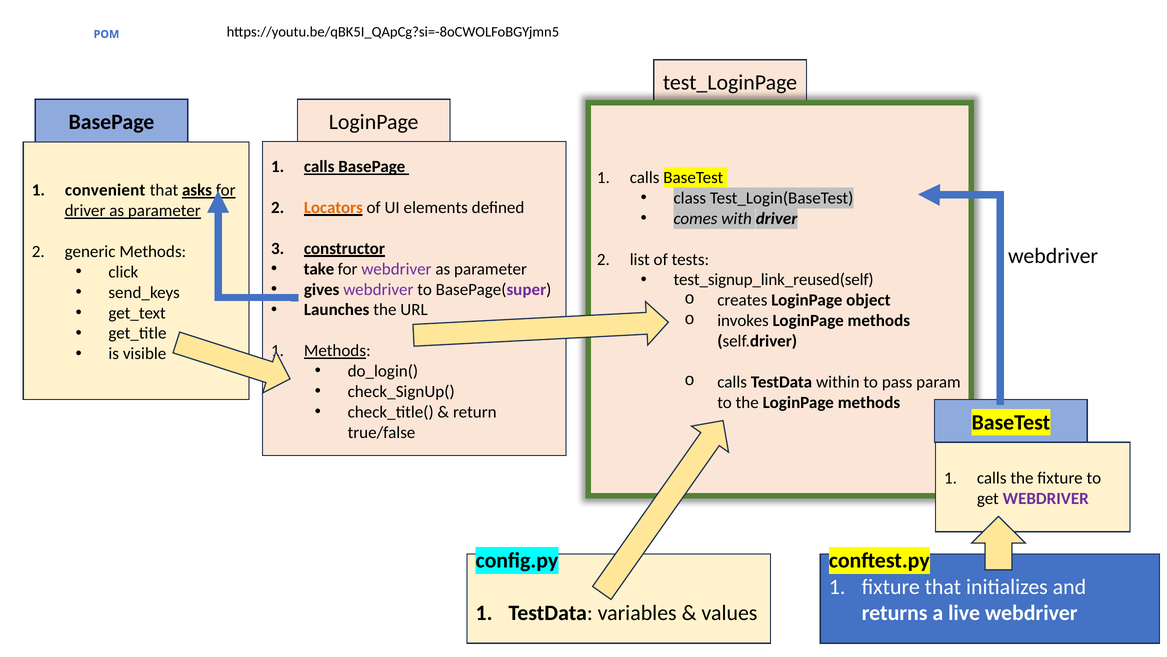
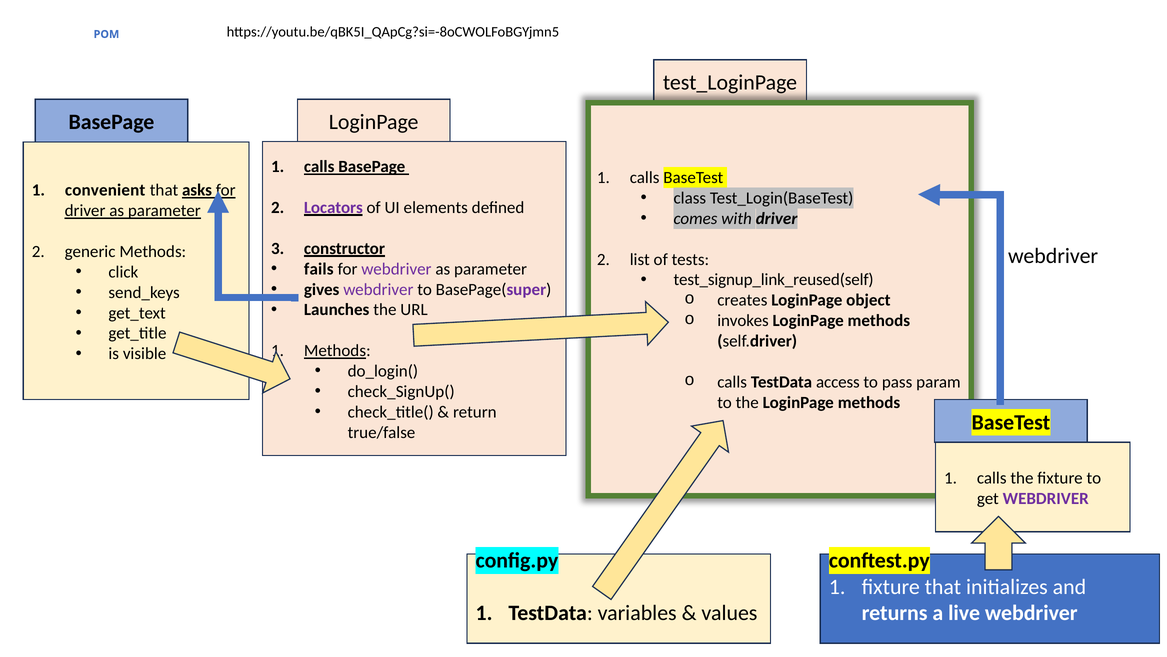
Locators colour: orange -> purple (333, 207)
take: take -> fails (319, 269)
within: within -> access (838, 382)
